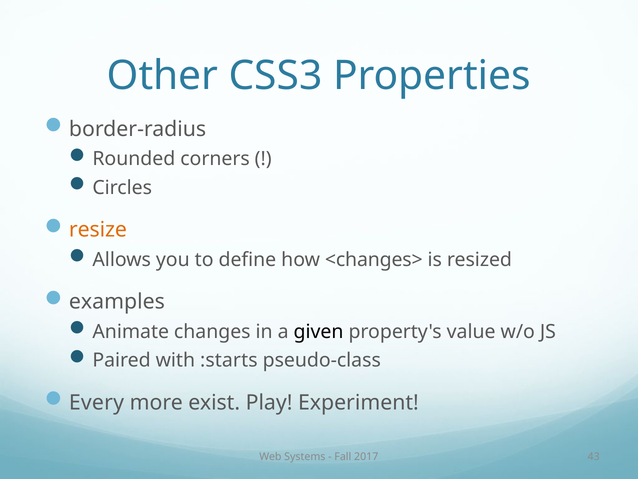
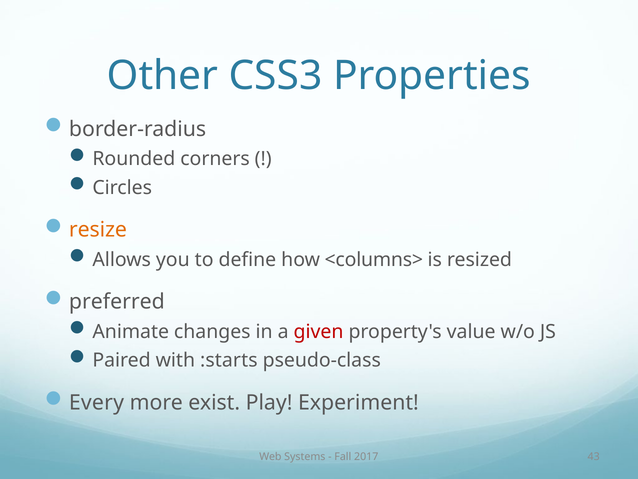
<changes>: <changes> -> <columns> (374, 259)
examples: examples -> preferred (117, 302)
given colour: black -> red (319, 331)
